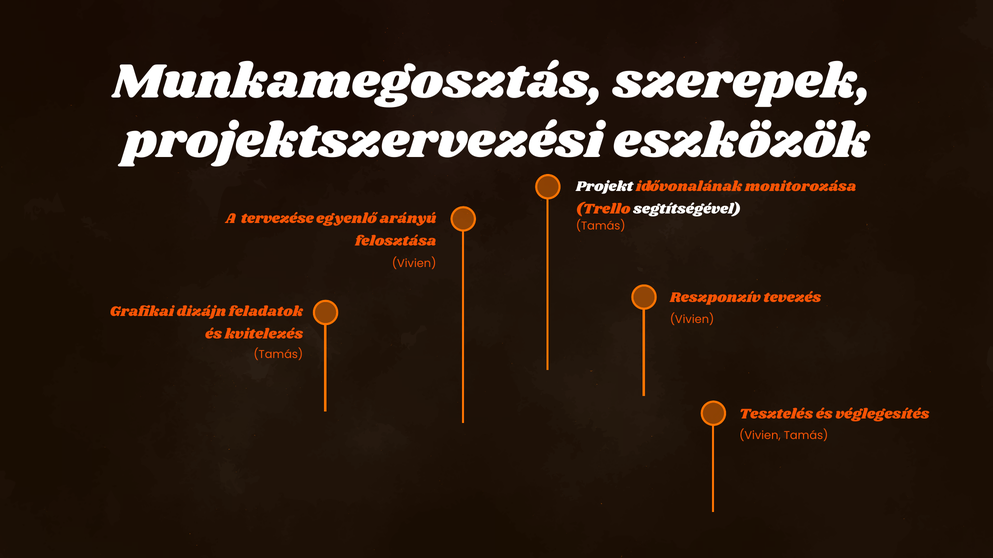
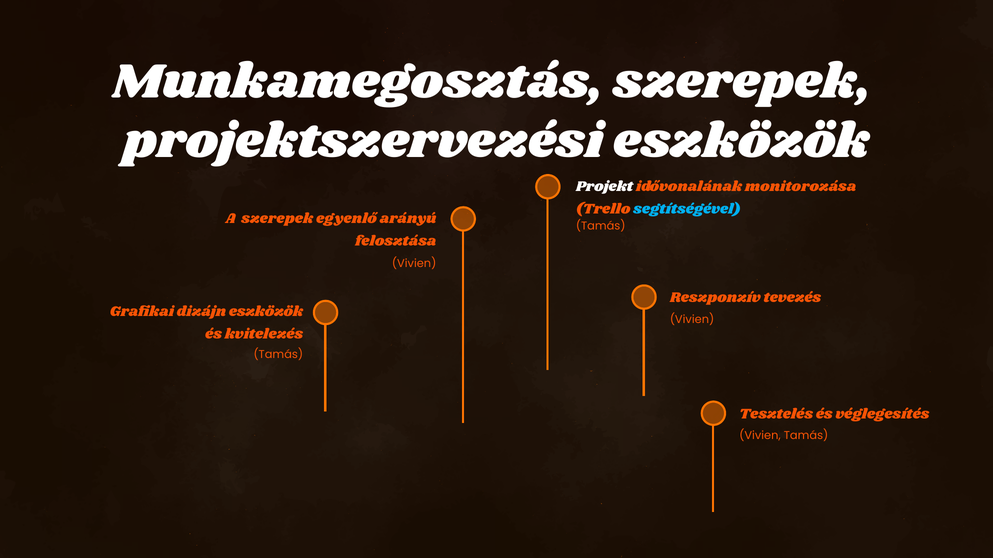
segtítségével colour: white -> light blue (687, 209)
A tervezése: tervezése -> szerepek (277, 219)
dizájn feladatok: feladatok -> eszközök (266, 312)
